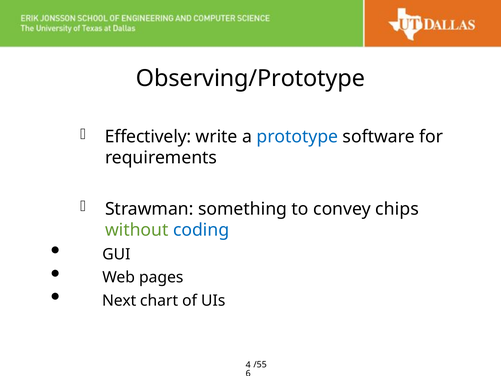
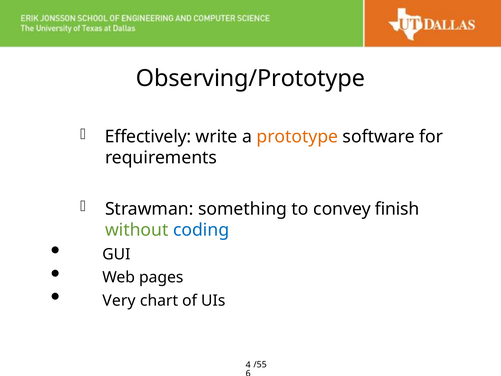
prototype colour: blue -> orange (297, 136)
chips: chips -> finish (397, 209)
Next: Next -> Very (119, 300)
